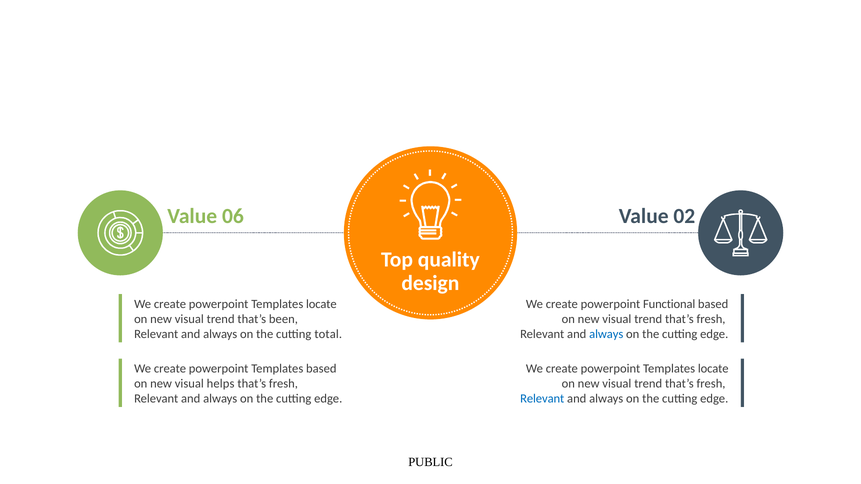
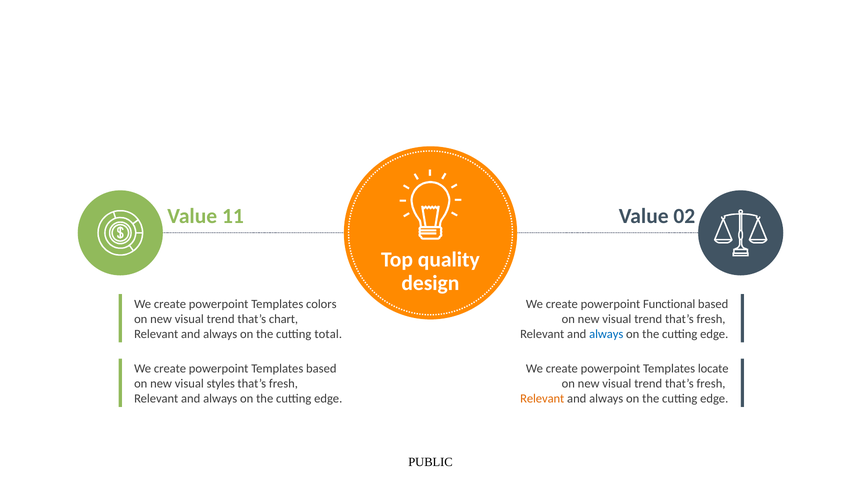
06: 06 -> 11 (233, 216)
locate: locate -> colors (321, 304)
been: been -> chart (284, 319)
helps: helps -> styles (221, 384)
Relevant colour: blue -> orange (542, 399)
